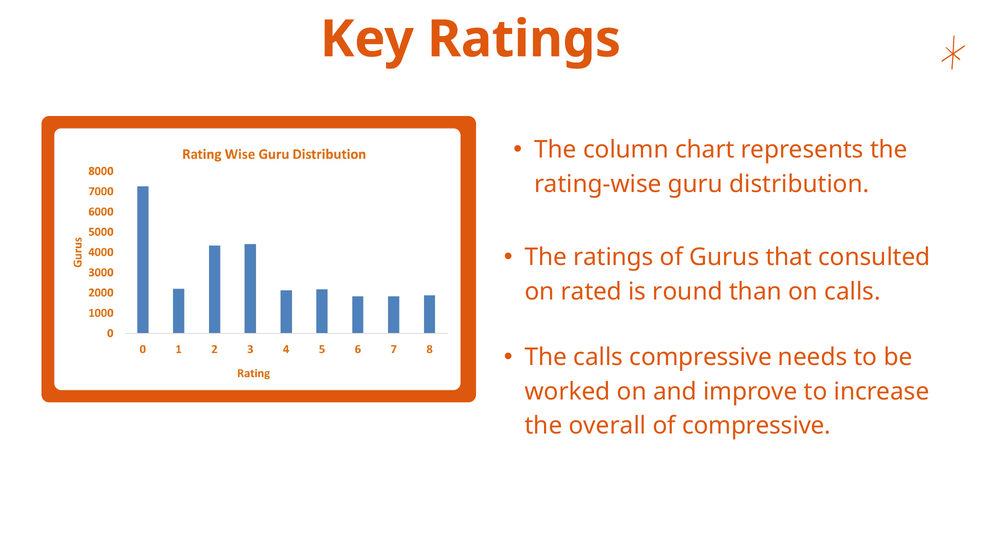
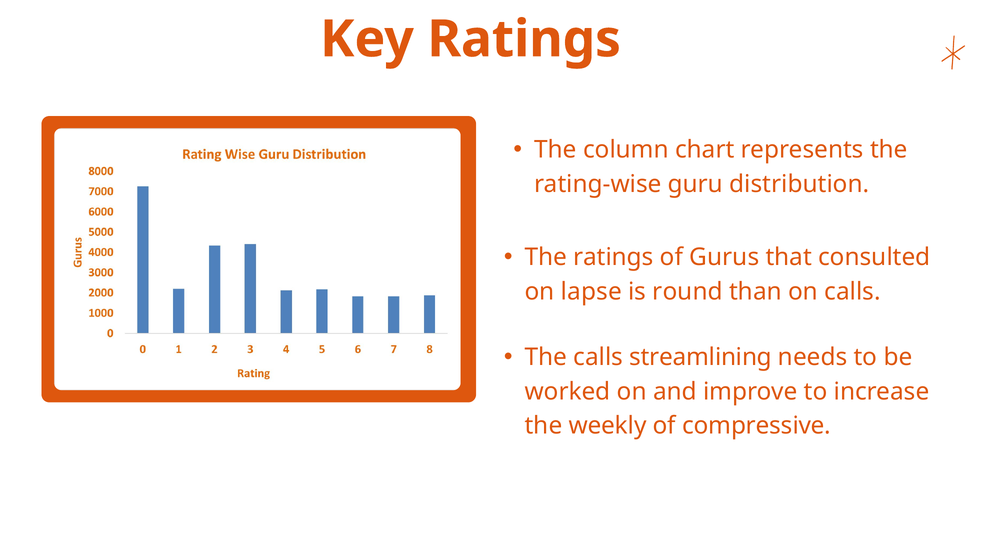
rated: rated -> lapse (591, 292)
calls compressive: compressive -> streamlining (701, 357)
overall: overall -> weekly (608, 426)
